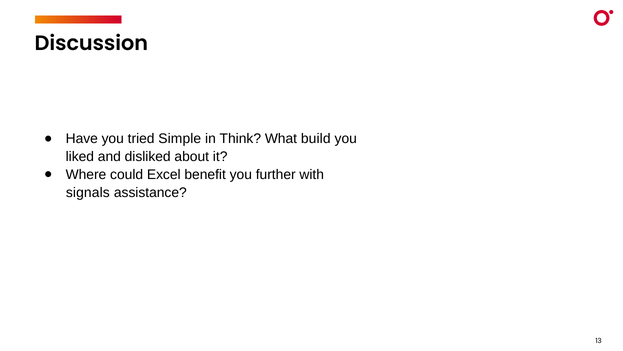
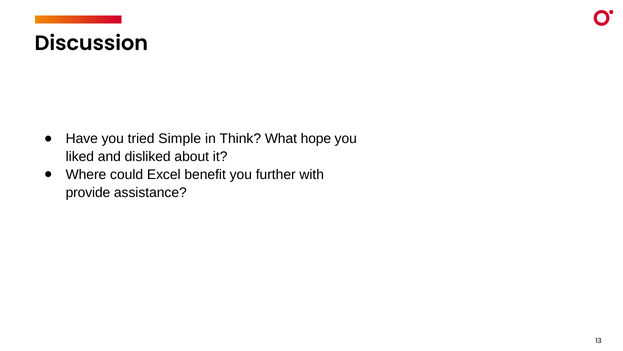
build: build -> hope (316, 139)
signals: signals -> provide (88, 192)
